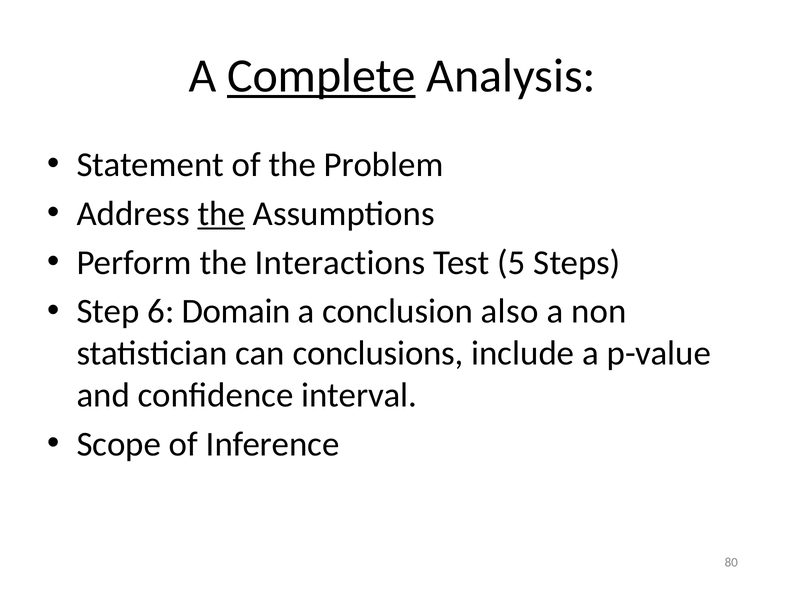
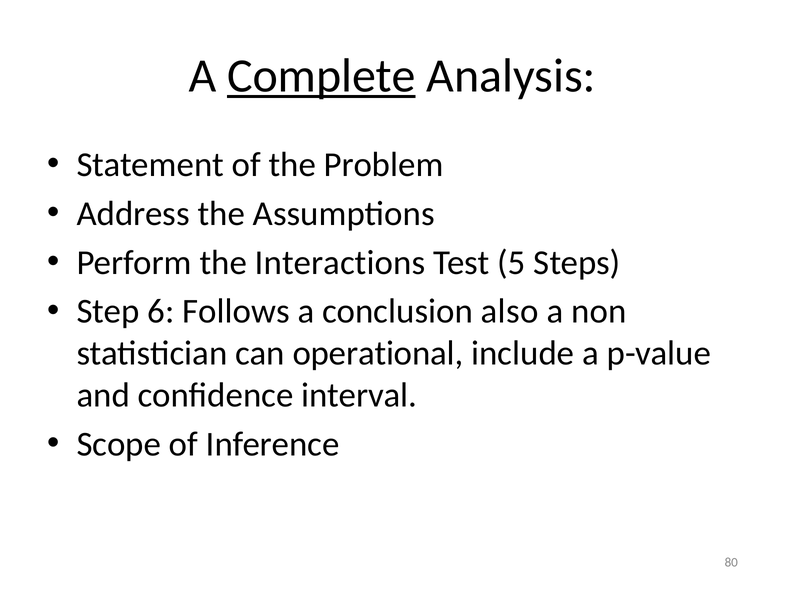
the underline: present -> none (221, 214)
Domain: Domain -> Follows (236, 311)
conclusions: conclusions -> operational (378, 353)
